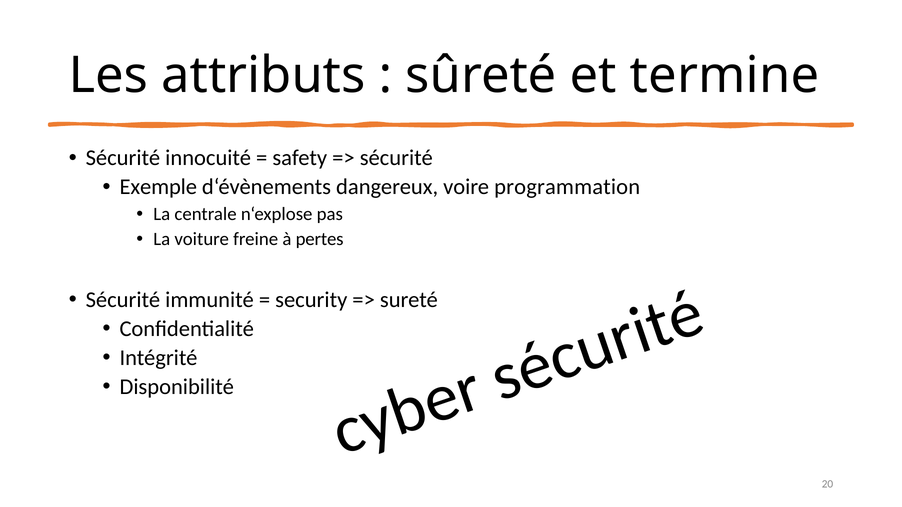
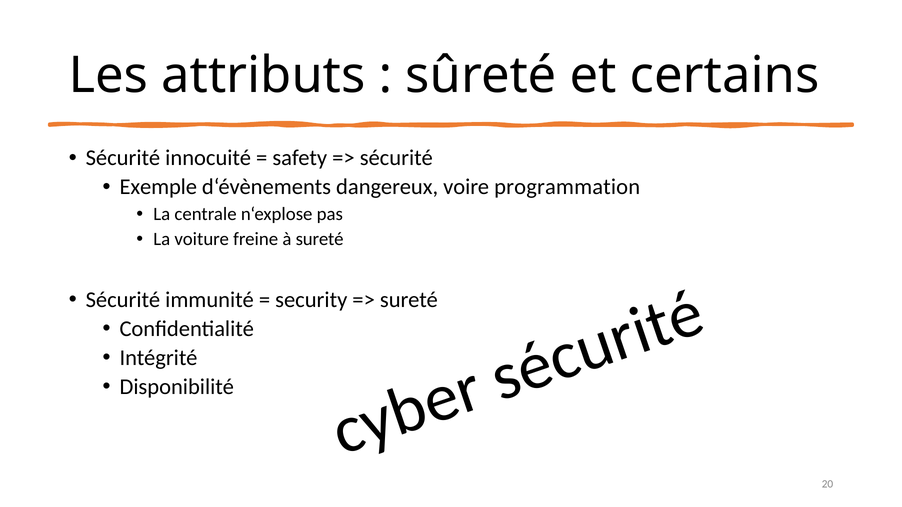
termine: termine -> certains (725, 76)
à pertes: pertes -> sureté (320, 239)
